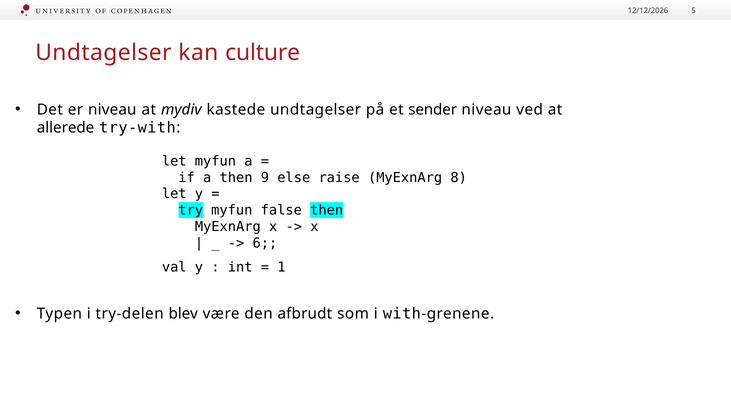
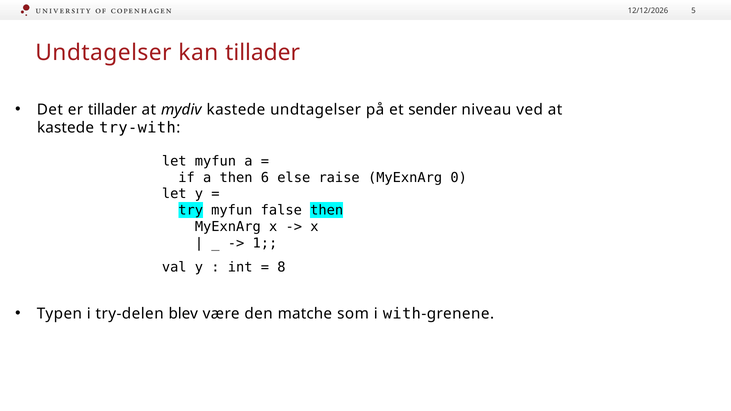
kan culture: culture -> tillader (263, 53)
er niveau: niveau -> tillader (112, 110)
allerede: allerede -> kastede (65, 128)
9: 9 -> 6 (265, 178)
8: 8 -> 0 (459, 178)
6: 6 -> 1 (265, 243)
1: 1 -> 8 (281, 267)
afbrudt: afbrudt -> matche (305, 314)
